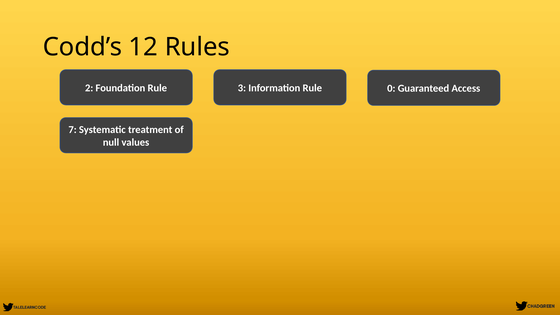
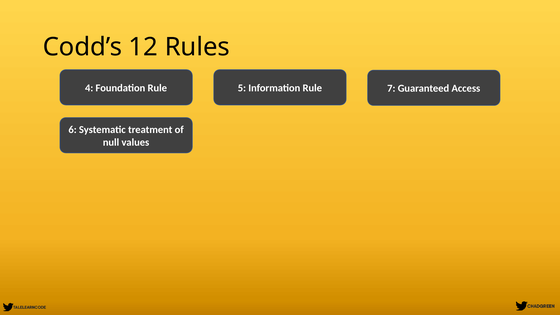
2: 2 -> 4 (89, 88)
3: 3 -> 5 (242, 88)
0: 0 -> 7 (391, 89)
7: 7 -> 6 (73, 130)
